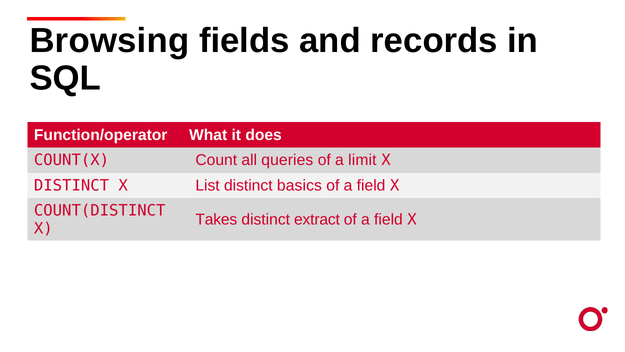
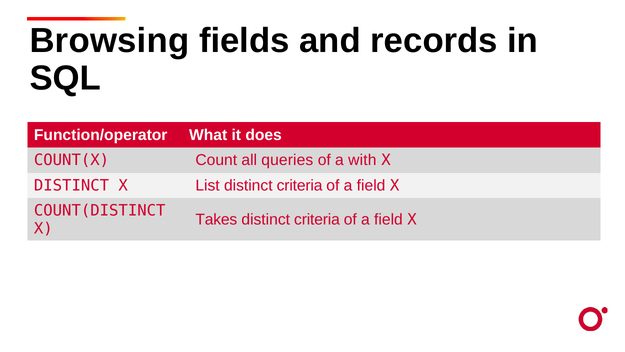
limit: limit -> with (362, 160)
List distinct basics: basics -> criteria (300, 185)
extract: extract -> criteria (317, 219)
